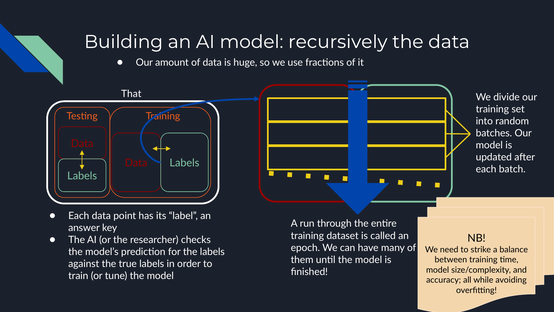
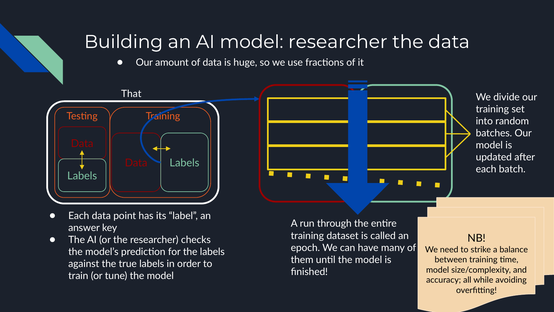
model recursively: recursively -> researcher (338, 42)
